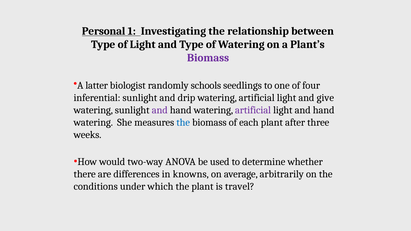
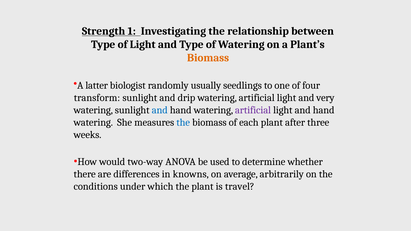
Personal: Personal -> Strength (104, 31)
Biomass colour: purple -> orange (208, 58)
schools: schools -> usually (206, 85)
inferential: inferential -> transform (97, 98)
give: give -> very (325, 98)
and colour: purple -> blue (160, 110)
